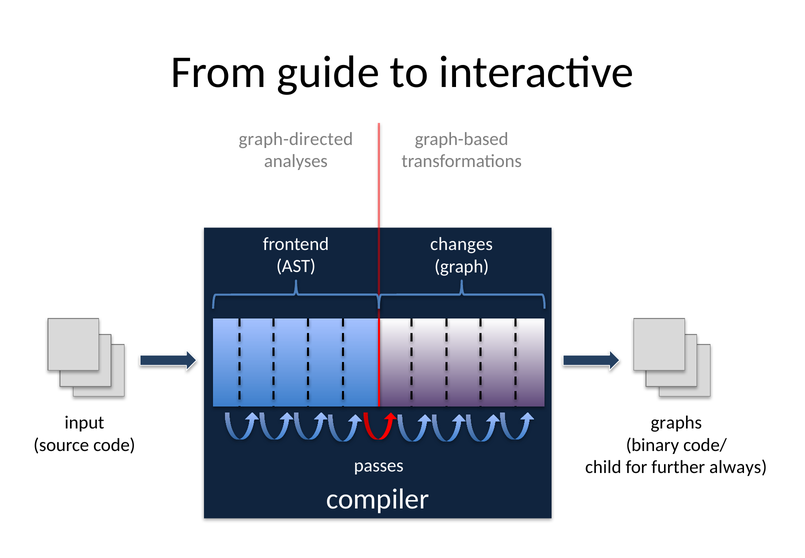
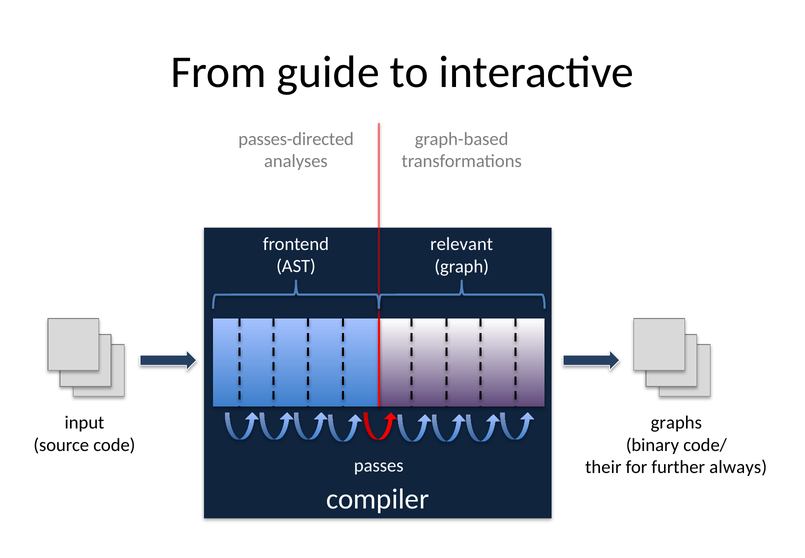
graph-directed: graph-directed -> passes-directed (296, 139)
changes: changes -> relevant (462, 244)
child: child -> their (603, 467)
